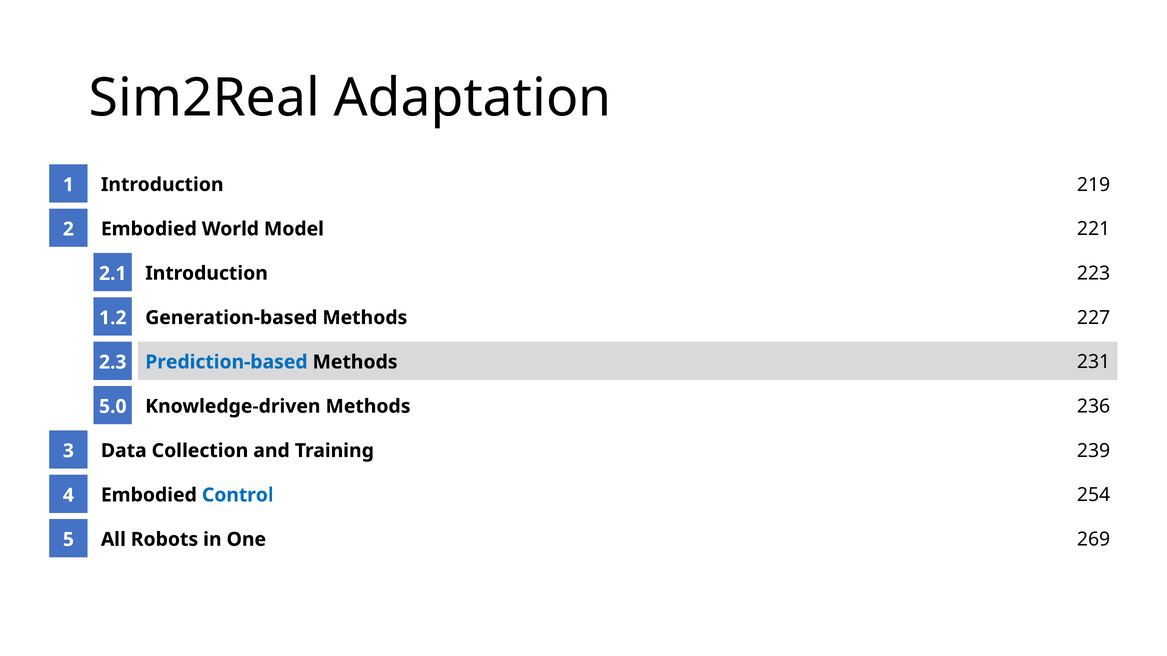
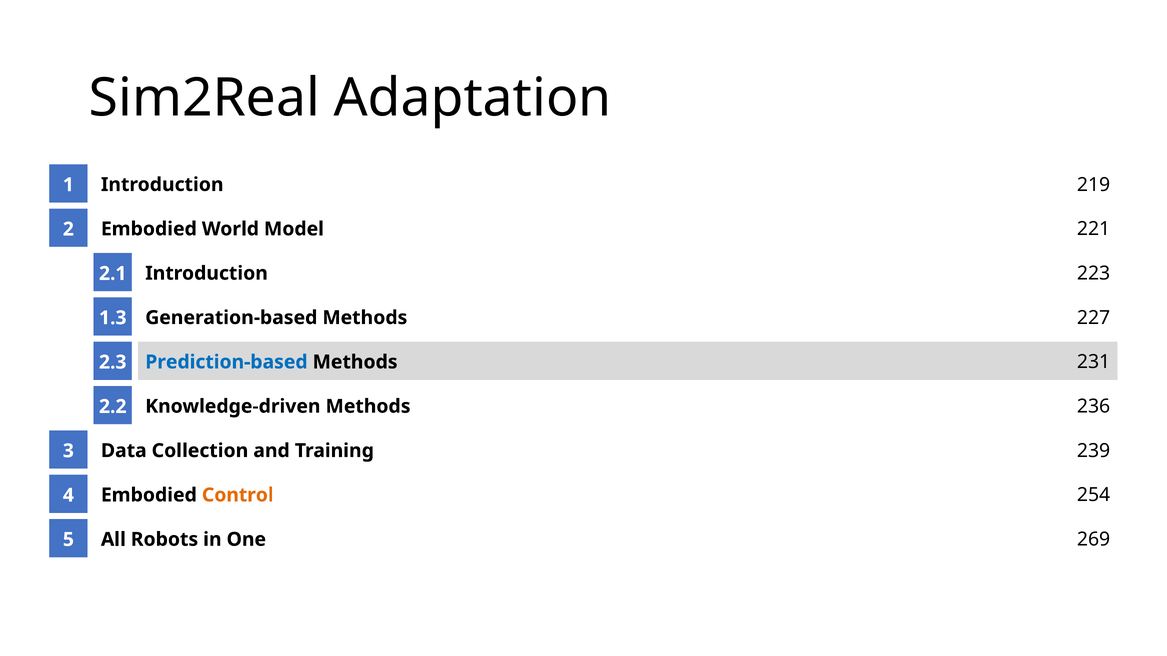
1.2: 1.2 -> 1.3 (113, 318)
5.0: 5.0 -> 2.2 (113, 407)
Control colour: blue -> orange (238, 495)
